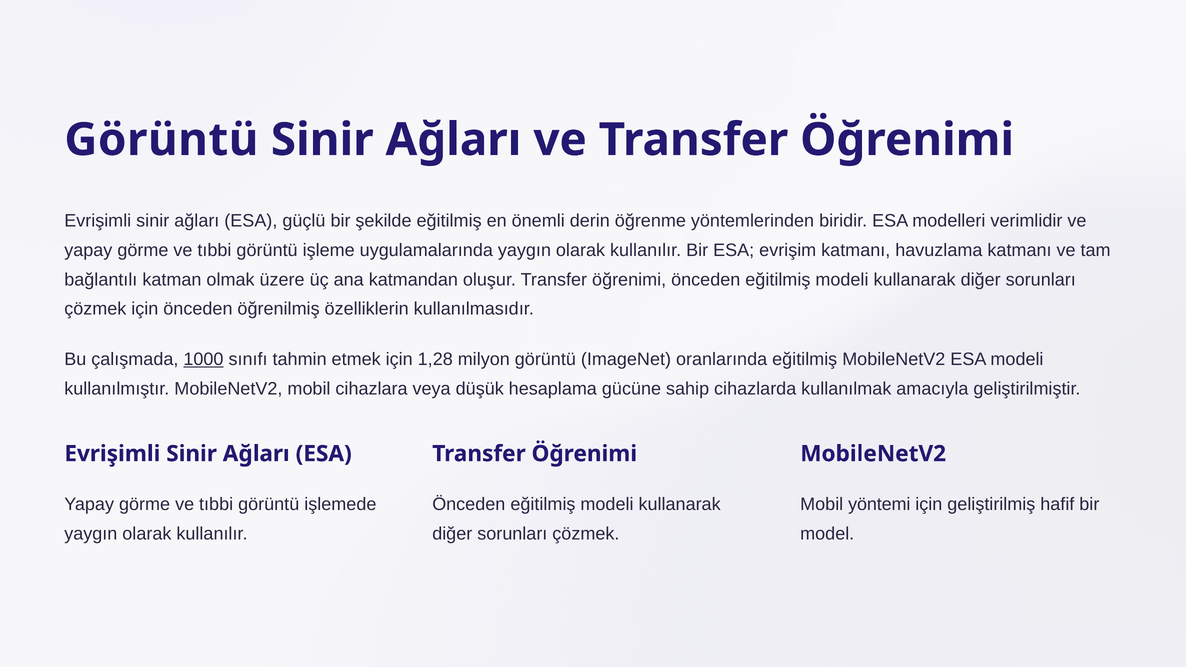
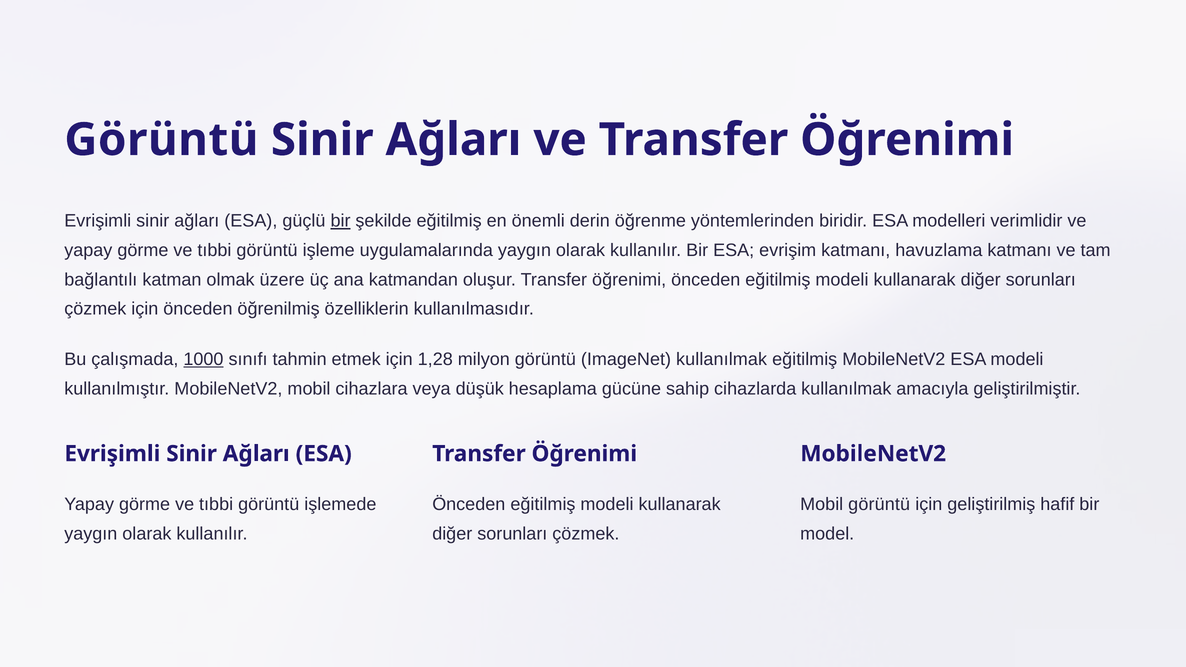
bir underline: none -> present (341, 221)
ImageNet oranlarında: oranlarında -> kullanılmak (722, 359)
Mobil yöntemi: yöntemi -> görüntü (879, 504)
